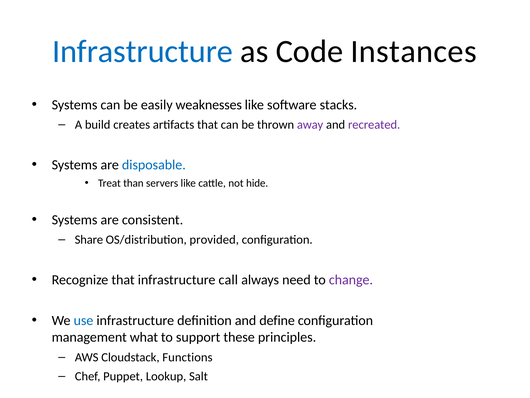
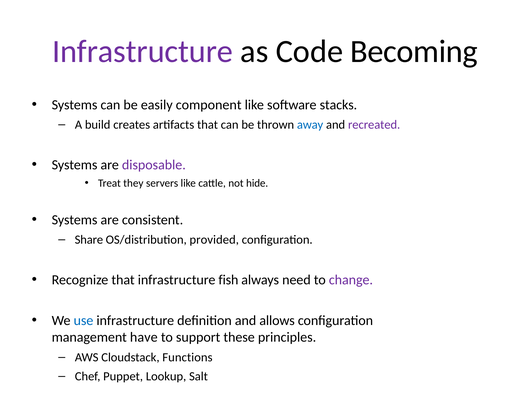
Infrastructure colour: blue -> purple (143, 51)
Instances: Instances -> Becoming (414, 51)
weaknesses: weaknesses -> component (209, 105)
away colour: purple -> blue (310, 125)
disposable colour: blue -> purple (154, 165)
than: than -> they (133, 183)
call: call -> fish (228, 279)
define: define -> allows (277, 320)
what: what -> have (144, 337)
